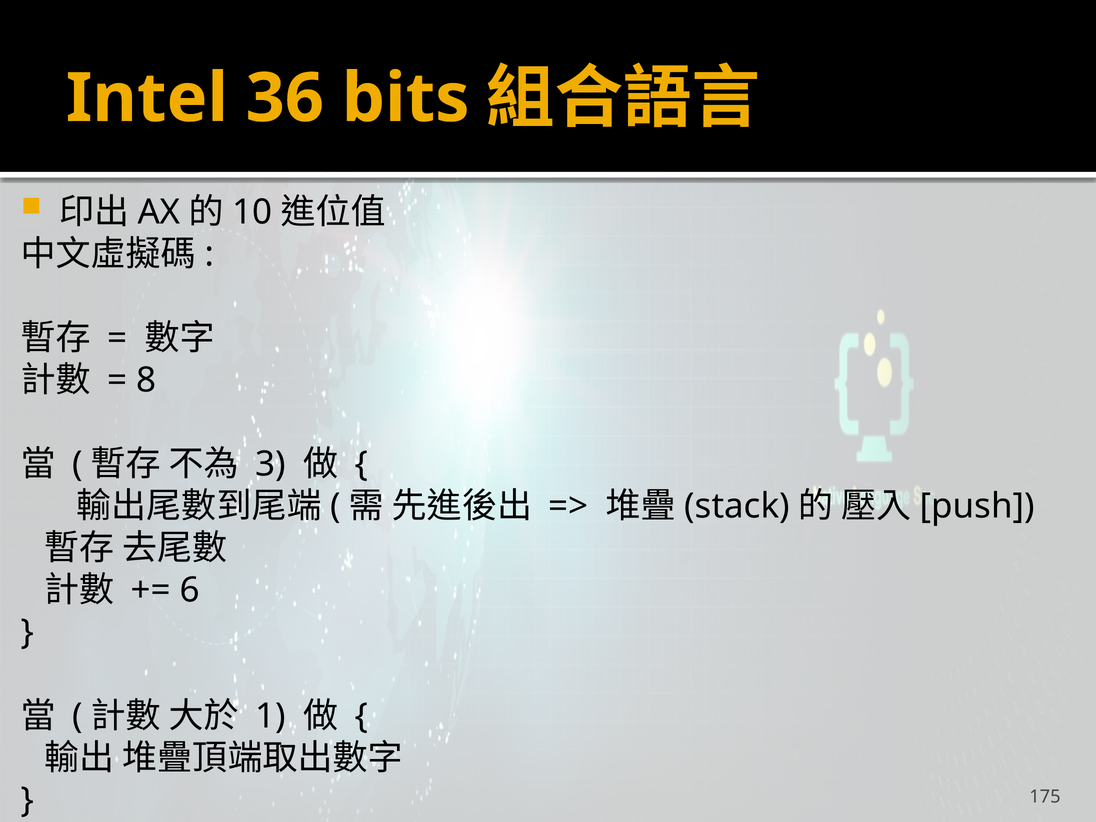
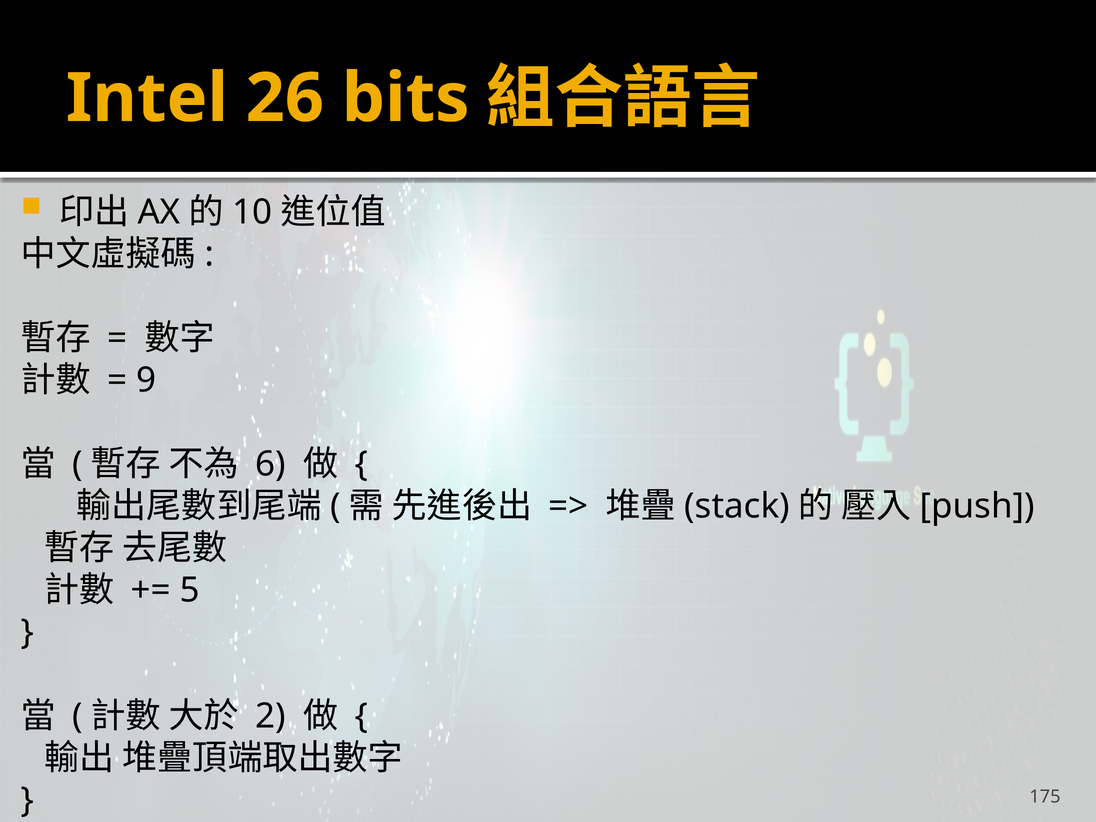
36: 36 -> 26 (285, 98)
8: 8 -> 9 (146, 380)
3: 3 -> 6 (270, 464)
6: 6 -> 5 (190, 590)
1: 1 -> 2 (270, 716)
